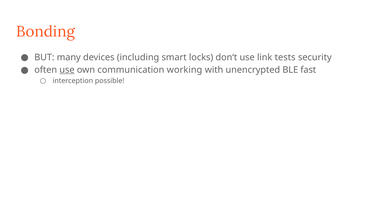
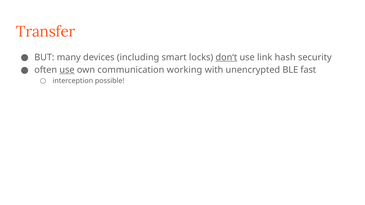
Bonding: Bonding -> Transfer (46, 32)
don‘t underline: none -> present (226, 57)
tests: tests -> hash (285, 57)
